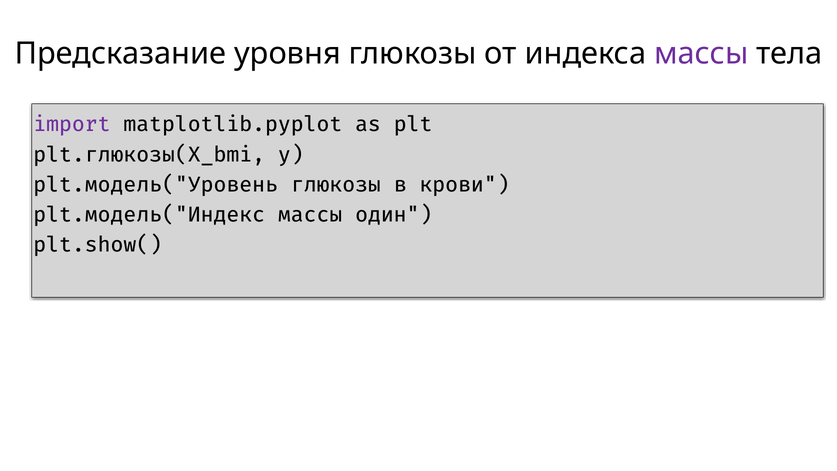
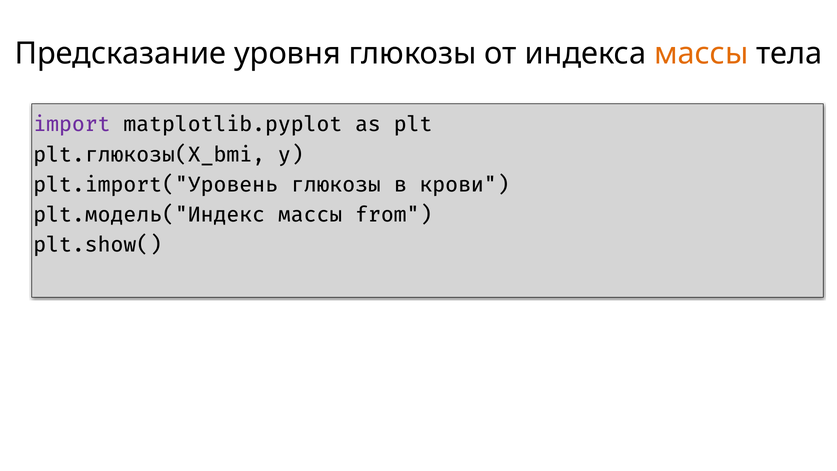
массы colour: purple -> orange (701, 54)
plt.модель("Уровень: plt.модель("Уровень -> plt.import("Уровень (156, 185)
один: один -> from (394, 215)
